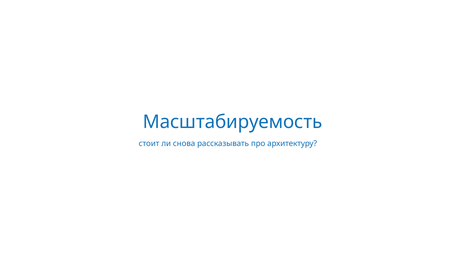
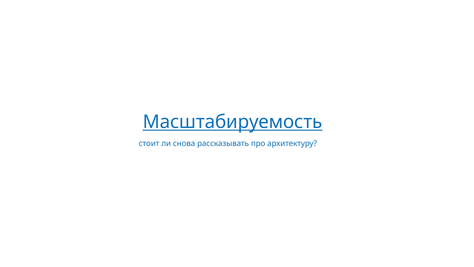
Масштабируемость underline: none -> present (233, 122)
